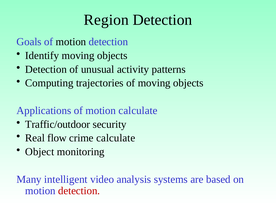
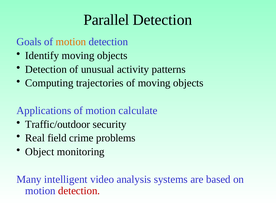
Region: Region -> Parallel (106, 20)
motion colour: black -> orange (71, 42)
flow: flow -> field (57, 138)
crime calculate: calculate -> problems (116, 138)
